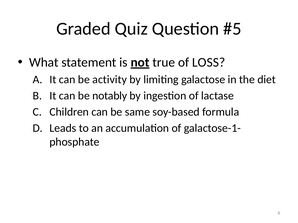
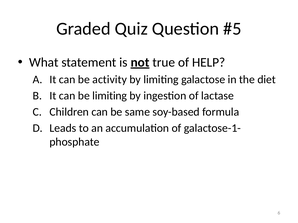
LOSS: LOSS -> HELP (209, 63)
be notably: notably -> limiting (110, 96)
